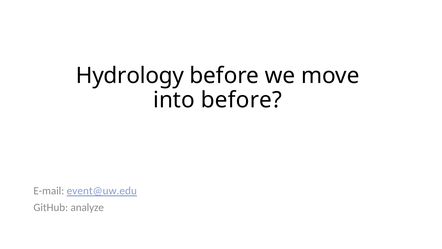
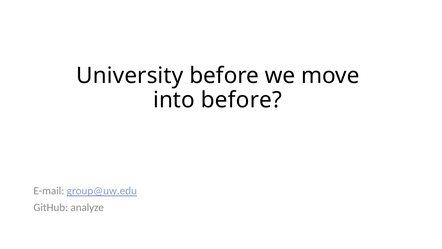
Hydrology: Hydrology -> University (130, 76)
event@uw.edu: event@uw.edu -> group@uw.edu (102, 191)
